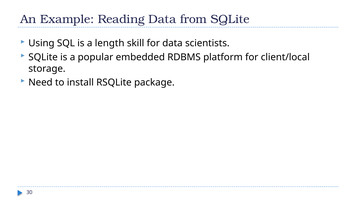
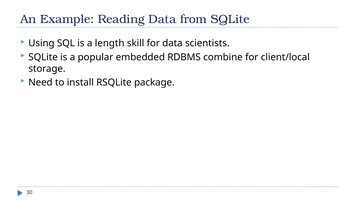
platform: platform -> combine (223, 57)
